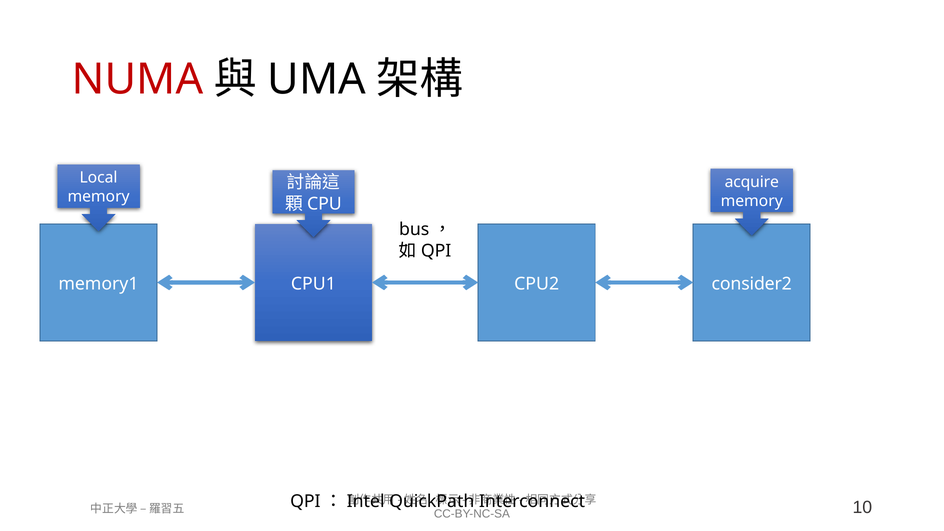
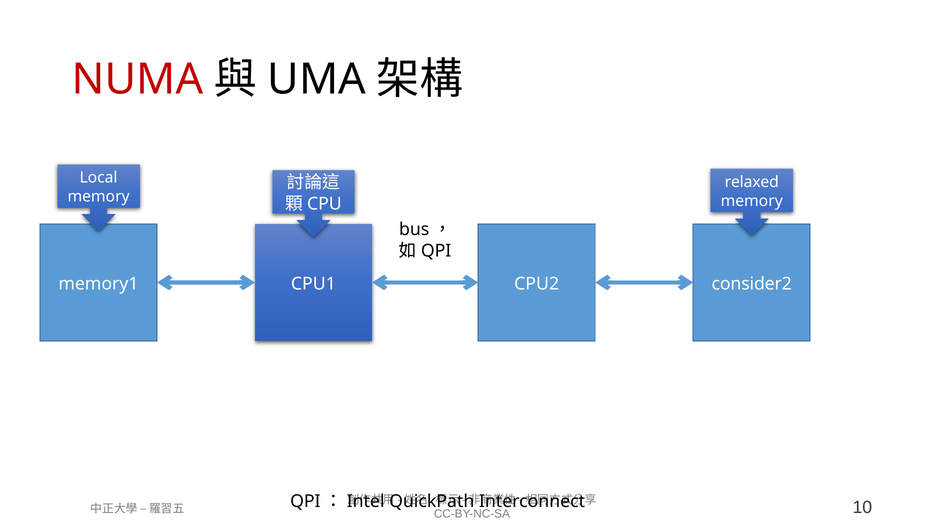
acquire: acquire -> relaxed (752, 182)
